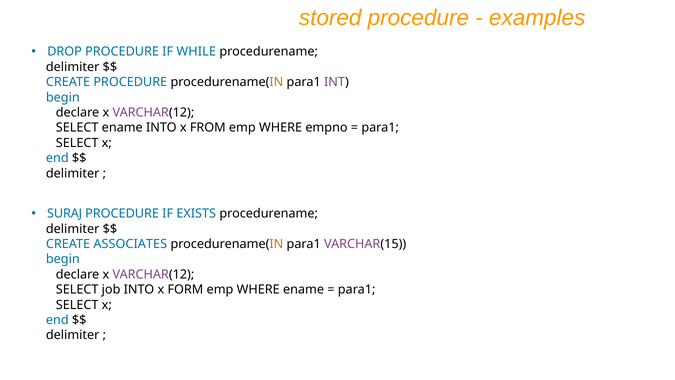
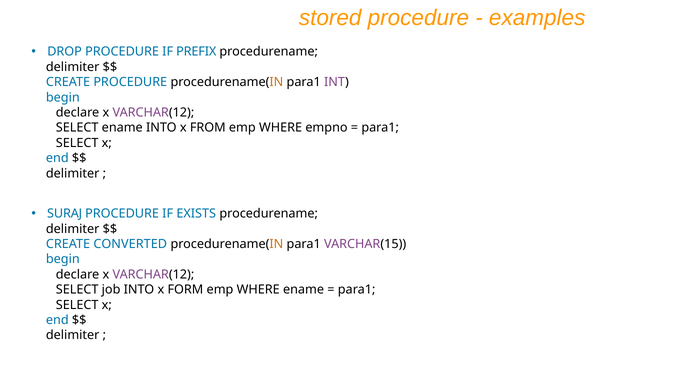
WHILE: WHILE -> PREFIX (196, 52)
ASSOCIATES: ASSOCIATES -> CONVERTED (130, 244)
